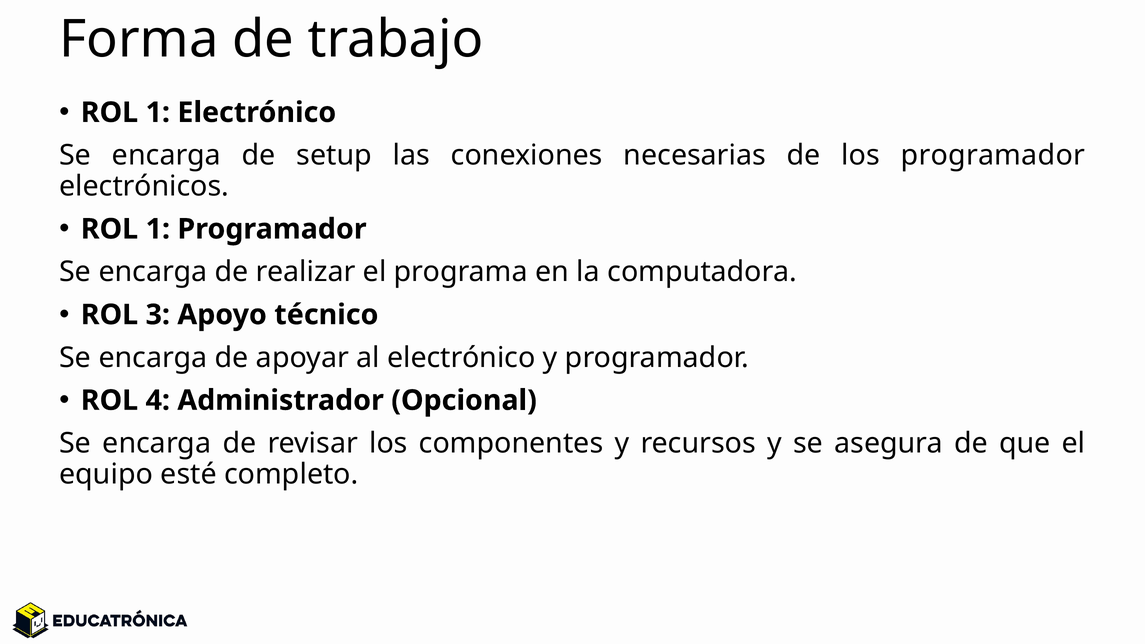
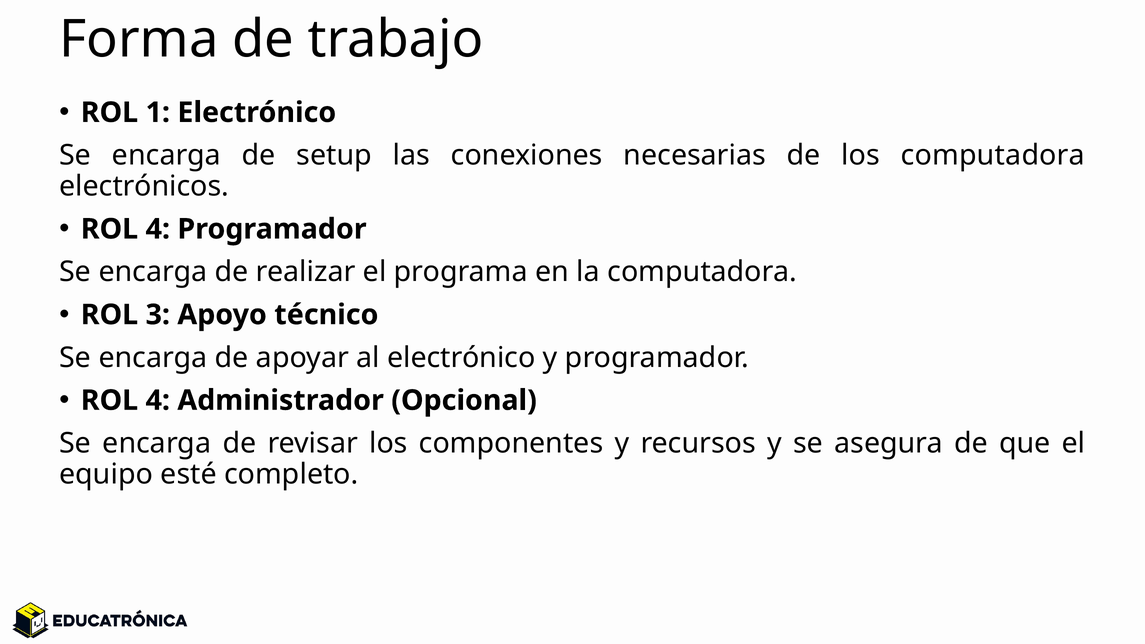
los programador: programador -> computadora (993, 155)
1: 1 -> 4 (158, 229)
